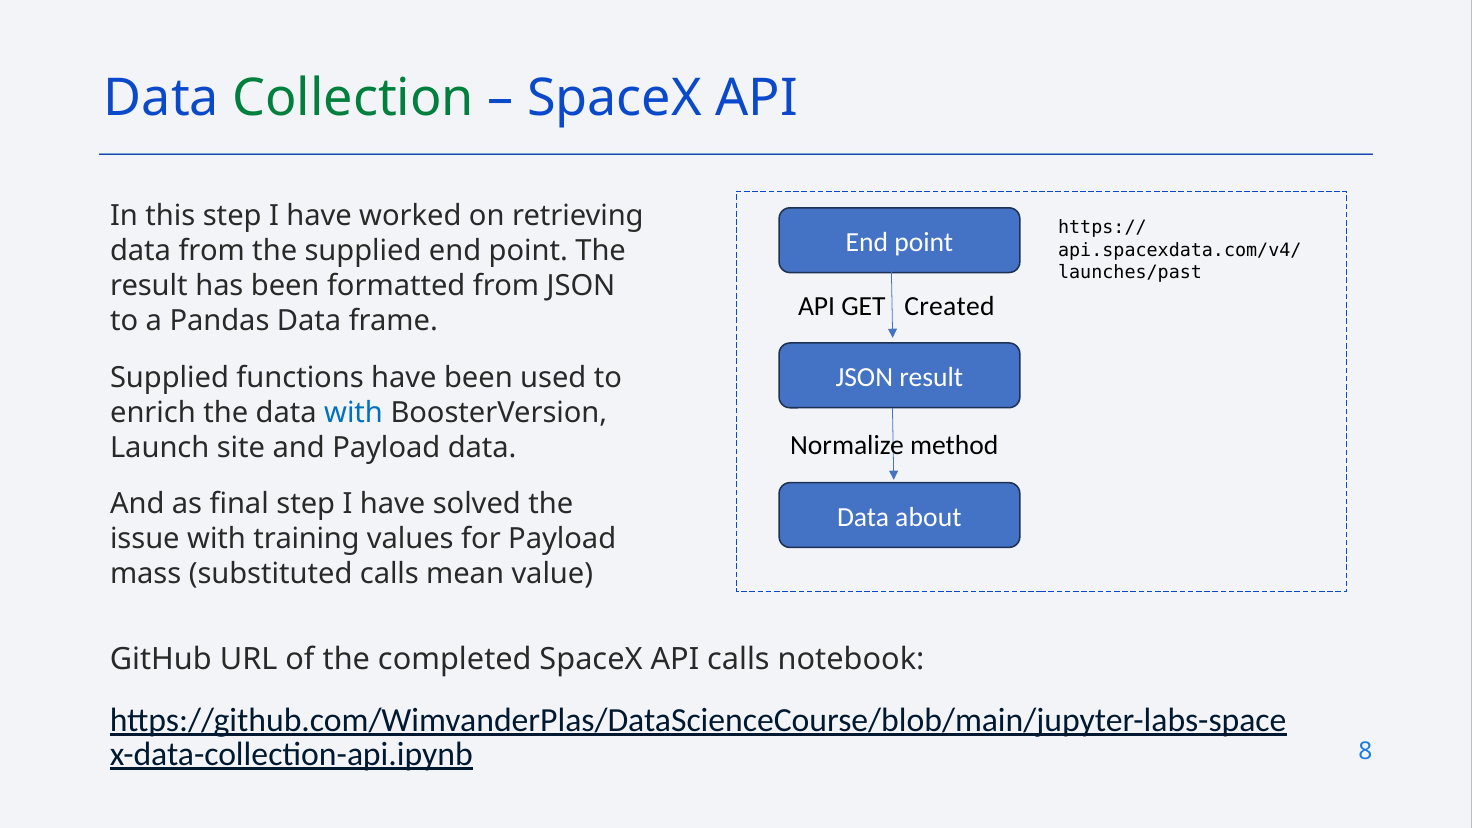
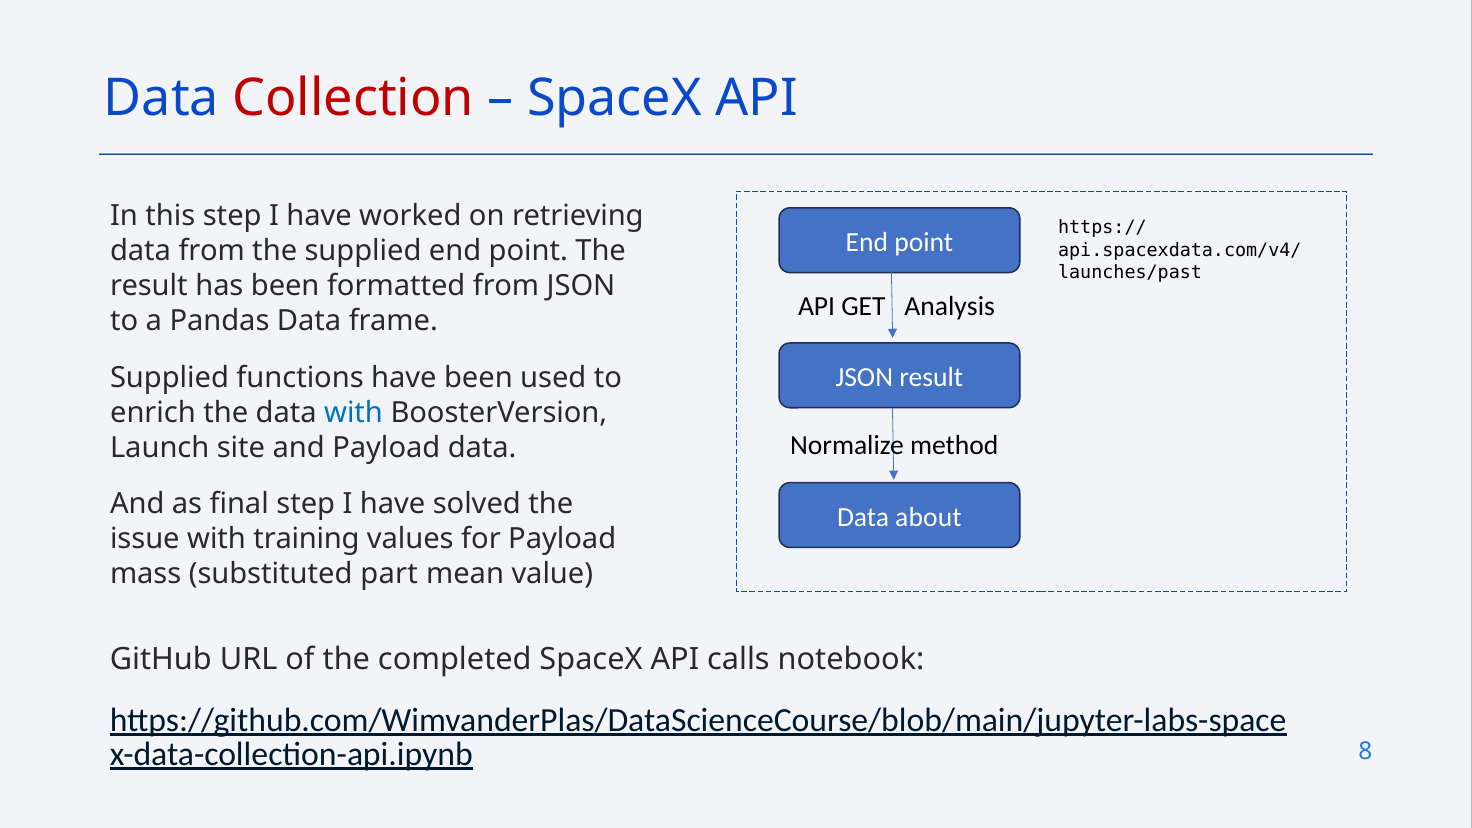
Collection colour: green -> red (353, 98)
Created: Created -> Analysis (950, 307)
substituted calls: calls -> part (389, 574)
